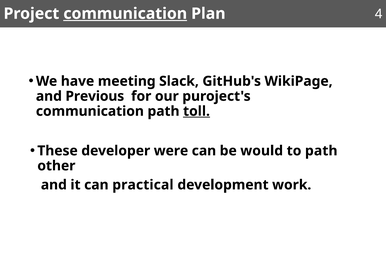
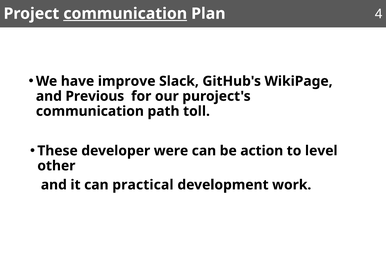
meeting: meeting -> improve (127, 81)
toll underline: present -> none (196, 111)
would: would -> action (262, 150)
to path: path -> level (321, 150)
